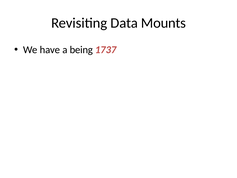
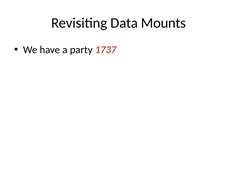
being: being -> party (81, 50)
